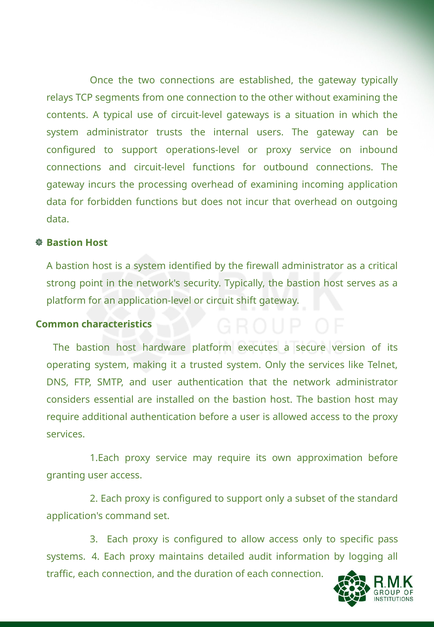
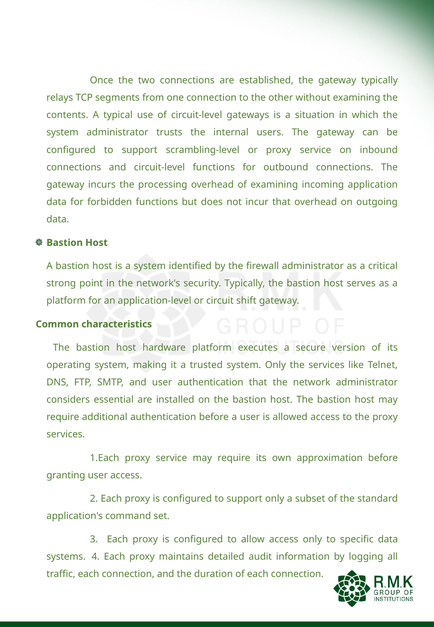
operations-level: operations-level -> scrambling-level (203, 150)
specific pass: pass -> data (388, 539)
